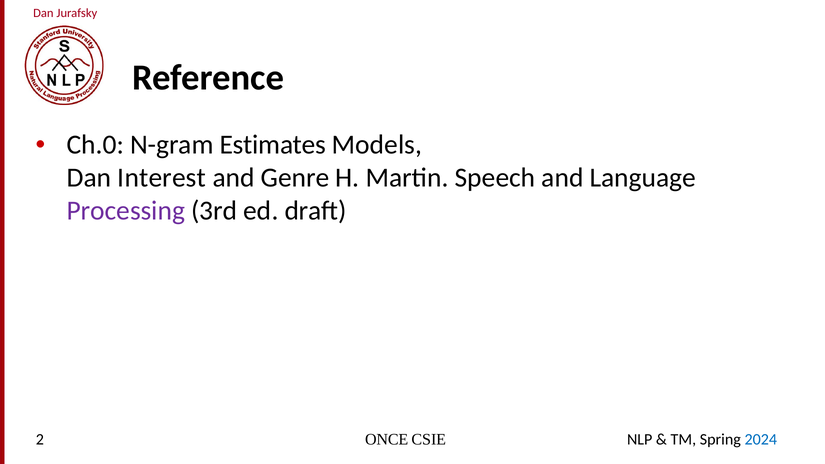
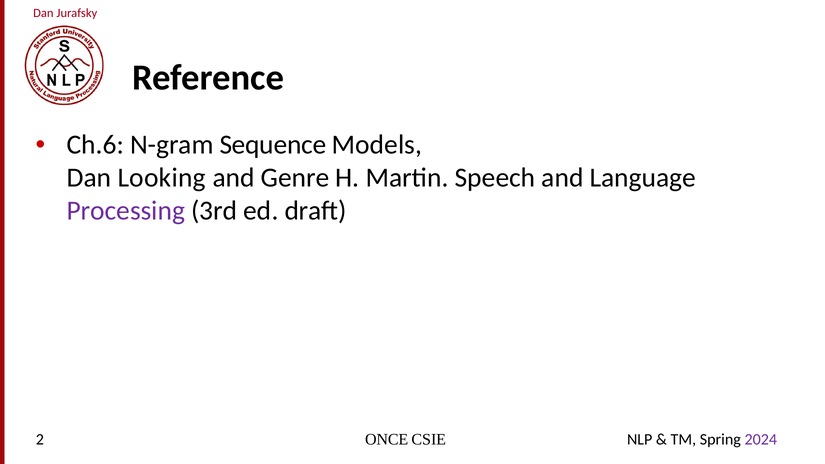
Ch.0: Ch.0 -> Ch.6 (95, 145)
Estimates: Estimates -> Sequence (273, 145)
Interest: Interest -> Looking (162, 178)
2024 colour: blue -> purple (761, 439)
